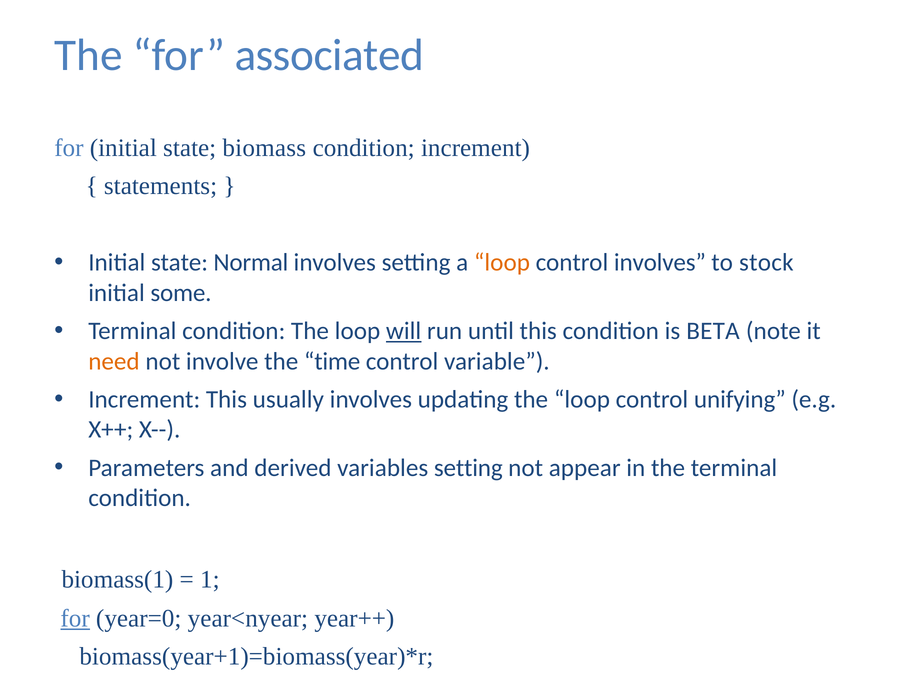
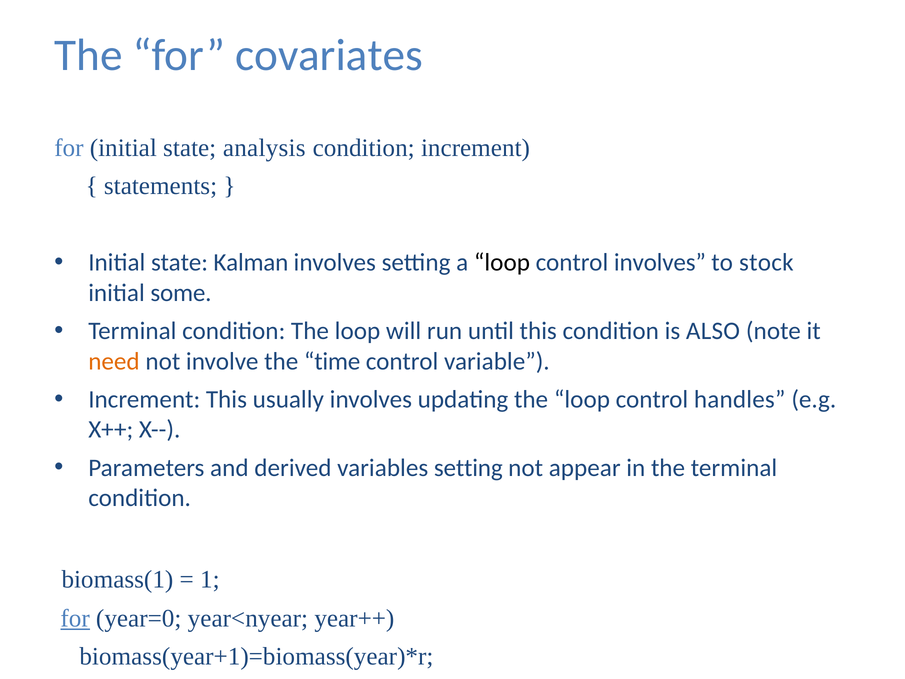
associated: associated -> covariates (329, 55)
biomass: biomass -> analysis (264, 148)
Normal: Normal -> Kalman (251, 262)
loop colour: orange -> black (502, 262)
will underline: present -> none (404, 331)
BETA: BETA -> ALSO (713, 331)
unifying: unifying -> handles (740, 399)
